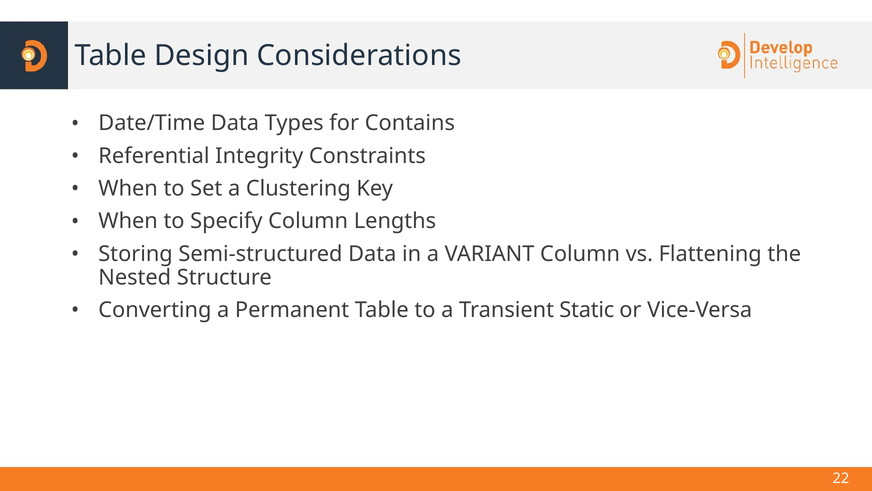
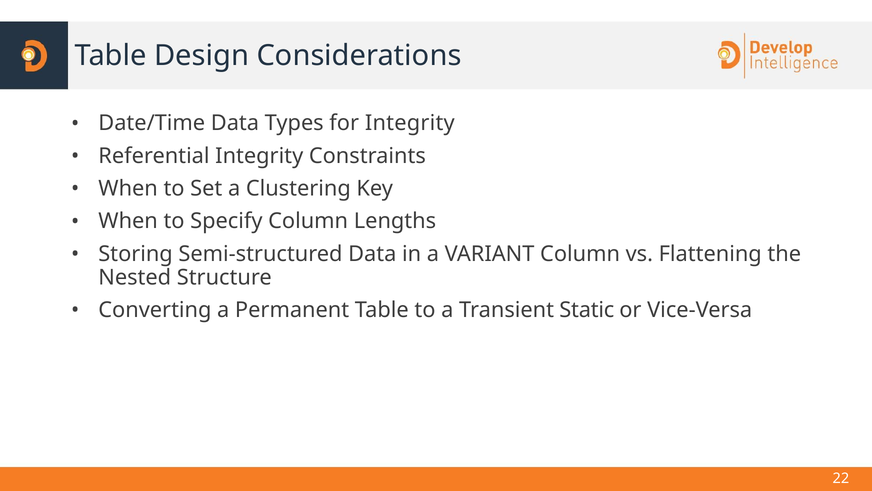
for Contains: Contains -> Integrity (410, 123)
